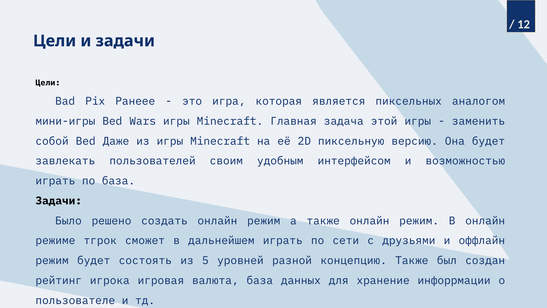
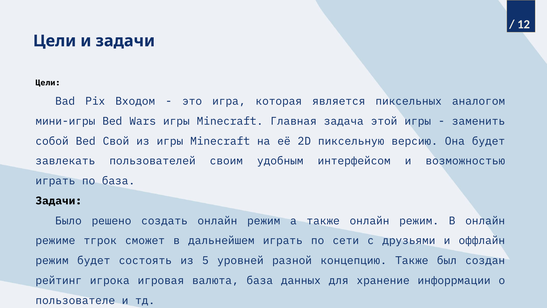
Ранеее: Ранеее -> Входом (135, 101)
Даже: Даже -> Свой (116, 141)
